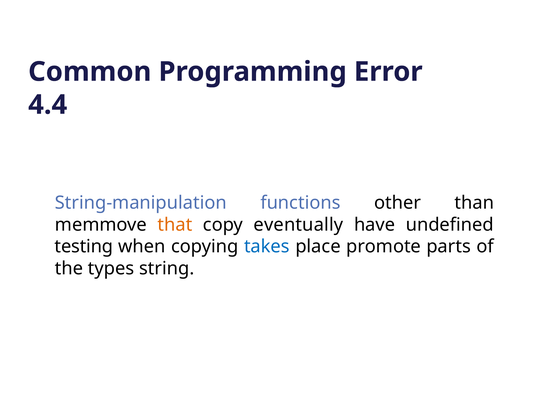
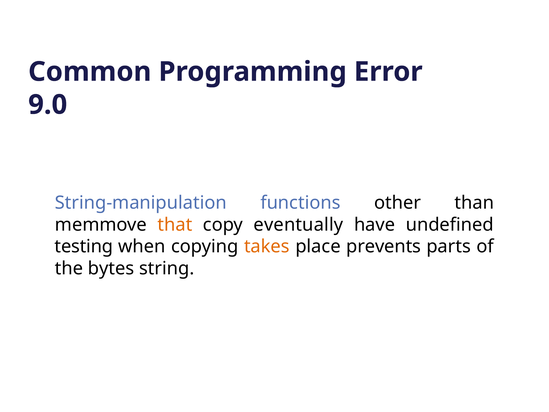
4.4: 4.4 -> 9.0 (48, 105)
takes colour: blue -> orange (267, 246)
promote: promote -> prevents (384, 246)
types: types -> bytes (111, 268)
